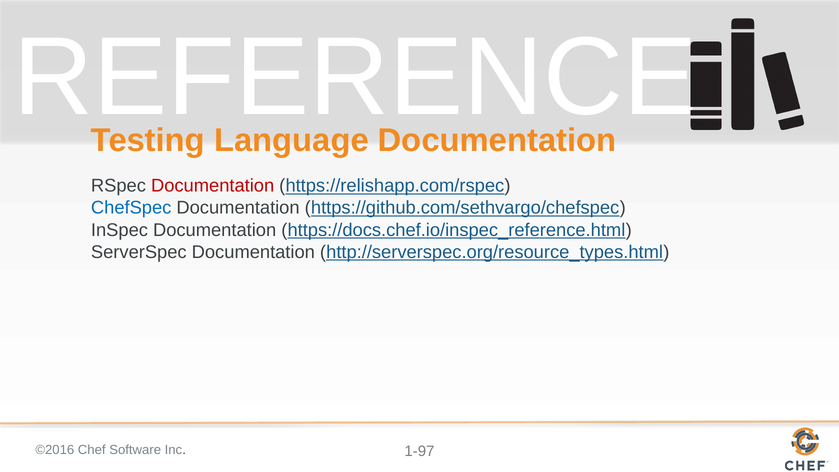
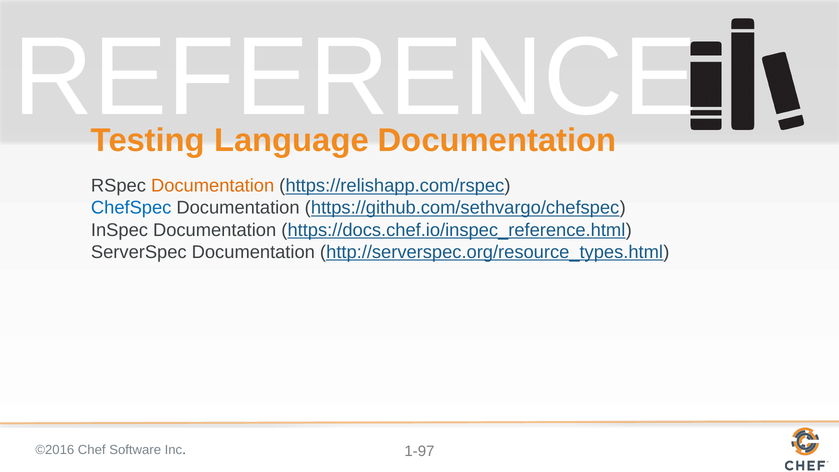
Documentation colour: red -> orange (213, 186)
